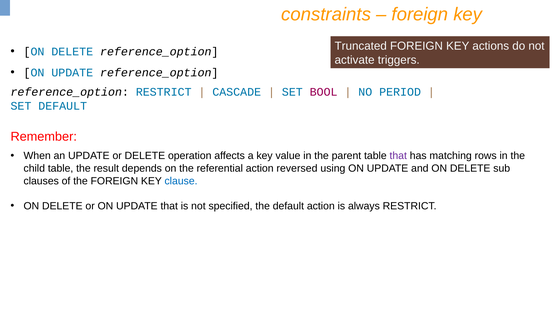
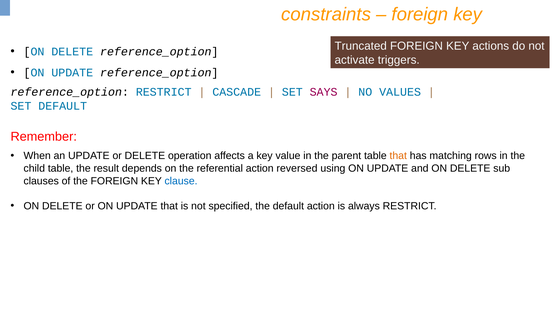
BOOL: BOOL -> SAYS (324, 92)
PERIOD: PERIOD -> VALUES (400, 92)
that colour: purple -> orange (398, 156)
